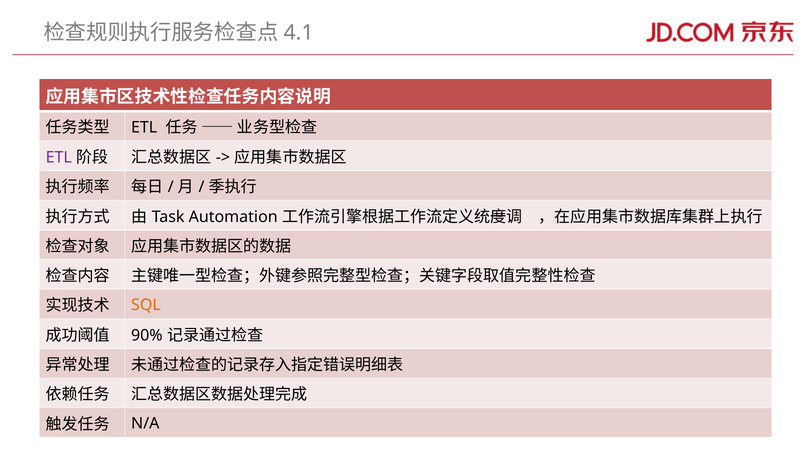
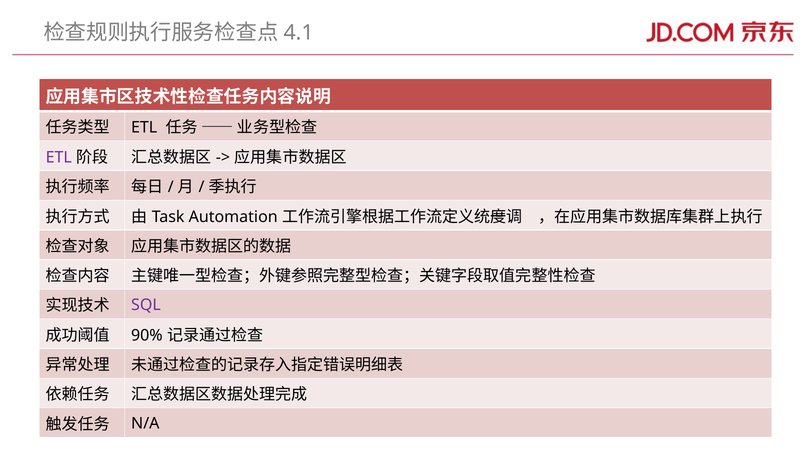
SQL colour: orange -> purple (146, 305)
